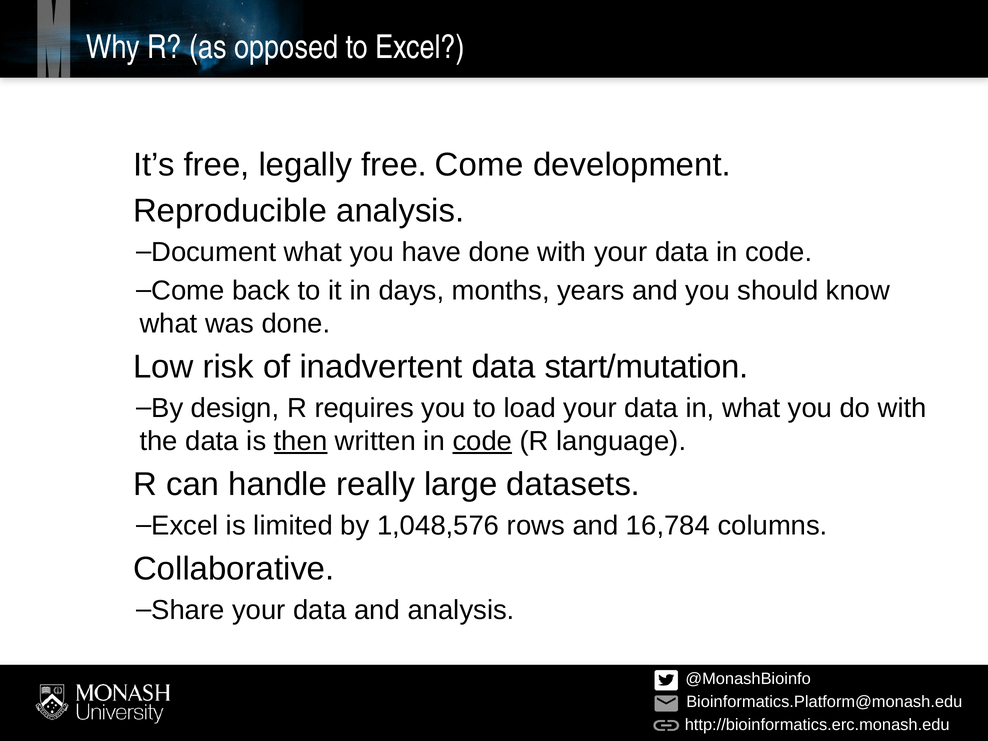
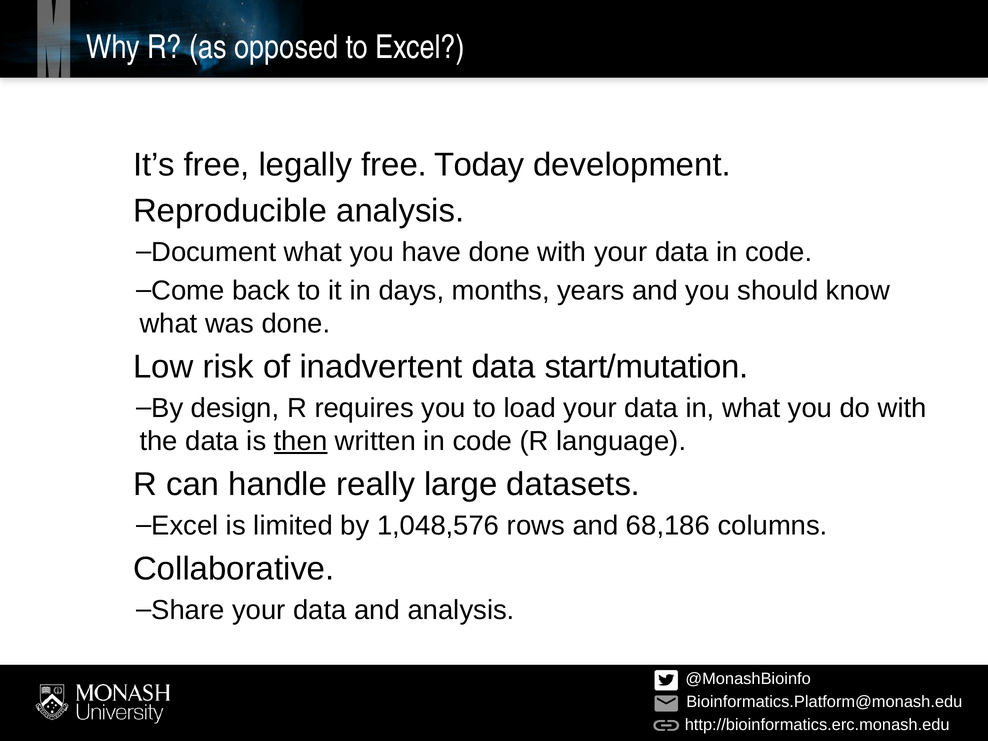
free Come: Come -> Today (479, 165)
code underline: present -> none (482, 441)
16,784: 16,784 -> 68,186 (668, 526)
